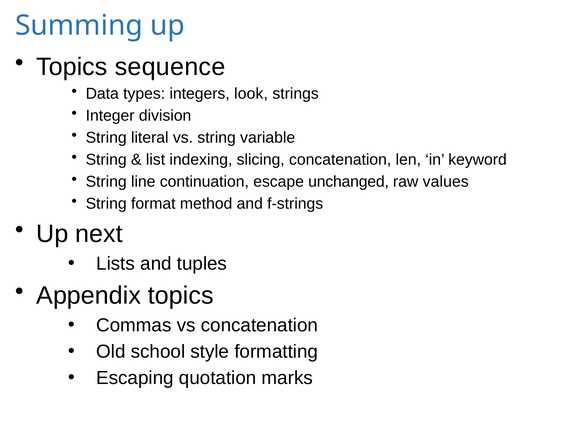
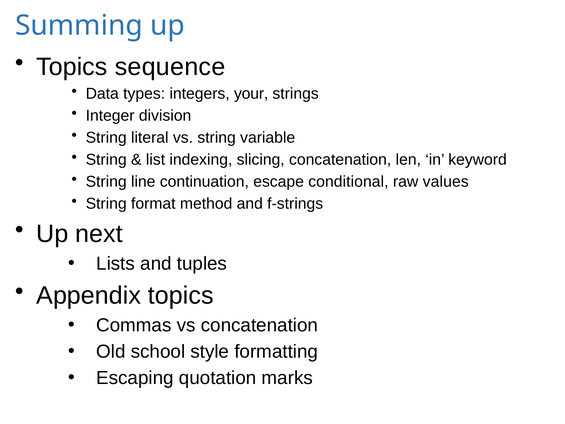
look: look -> your (251, 94)
unchanged: unchanged -> conditional (348, 182)
